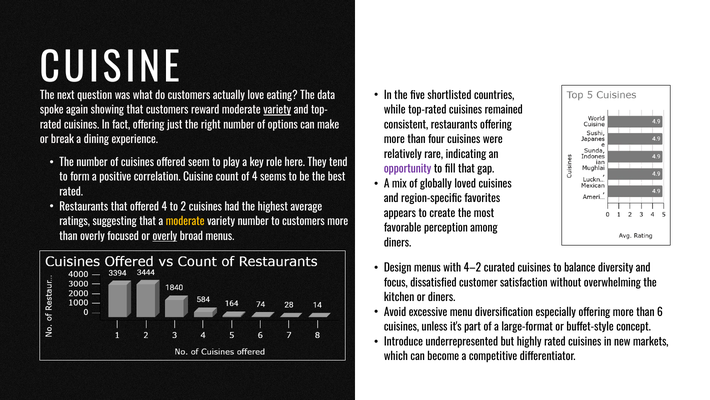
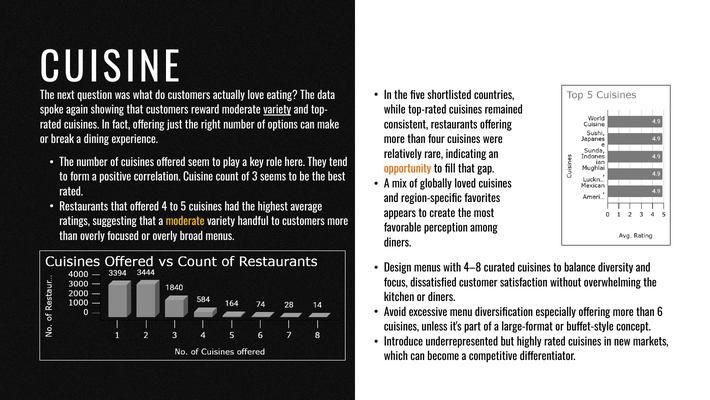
opportunity colour: purple -> orange (408, 169)
of 4: 4 -> 3 (255, 177)
2: 2 -> 5 (183, 206)
variety number: number -> handful (253, 221)
overly underline: present -> none (165, 236)
4–2: 4–2 -> 4–8 (472, 268)
